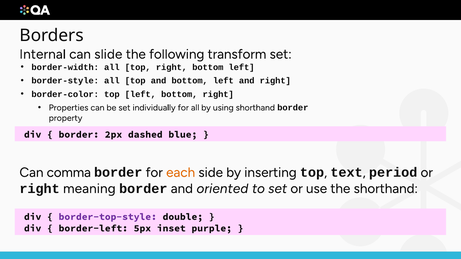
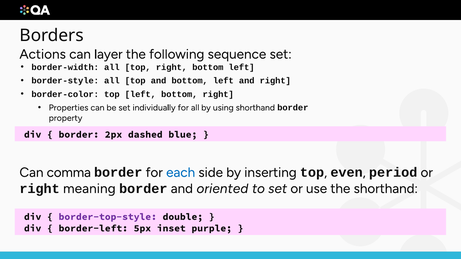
Internal: Internal -> Actions (43, 54)
slide: slide -> layer (108, 54)
transform: transform -> sequence (237, 54)
each colour: orange -> blue (181, 173)
text: text -> even (347, 173)
